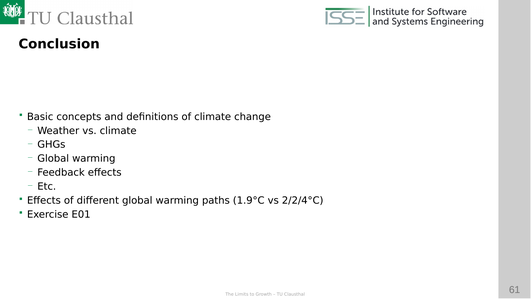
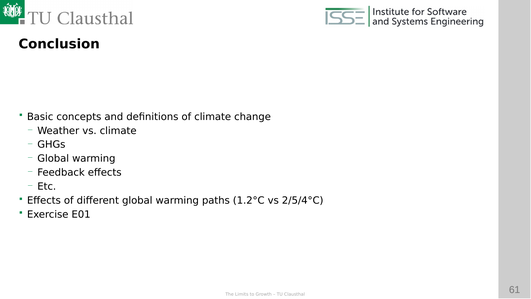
1.9°C: 1.9°C -> 1.2°C (249, 200)
2/2/4°C: 2/2/4°C -> 2/5/4°C (303, 200)
